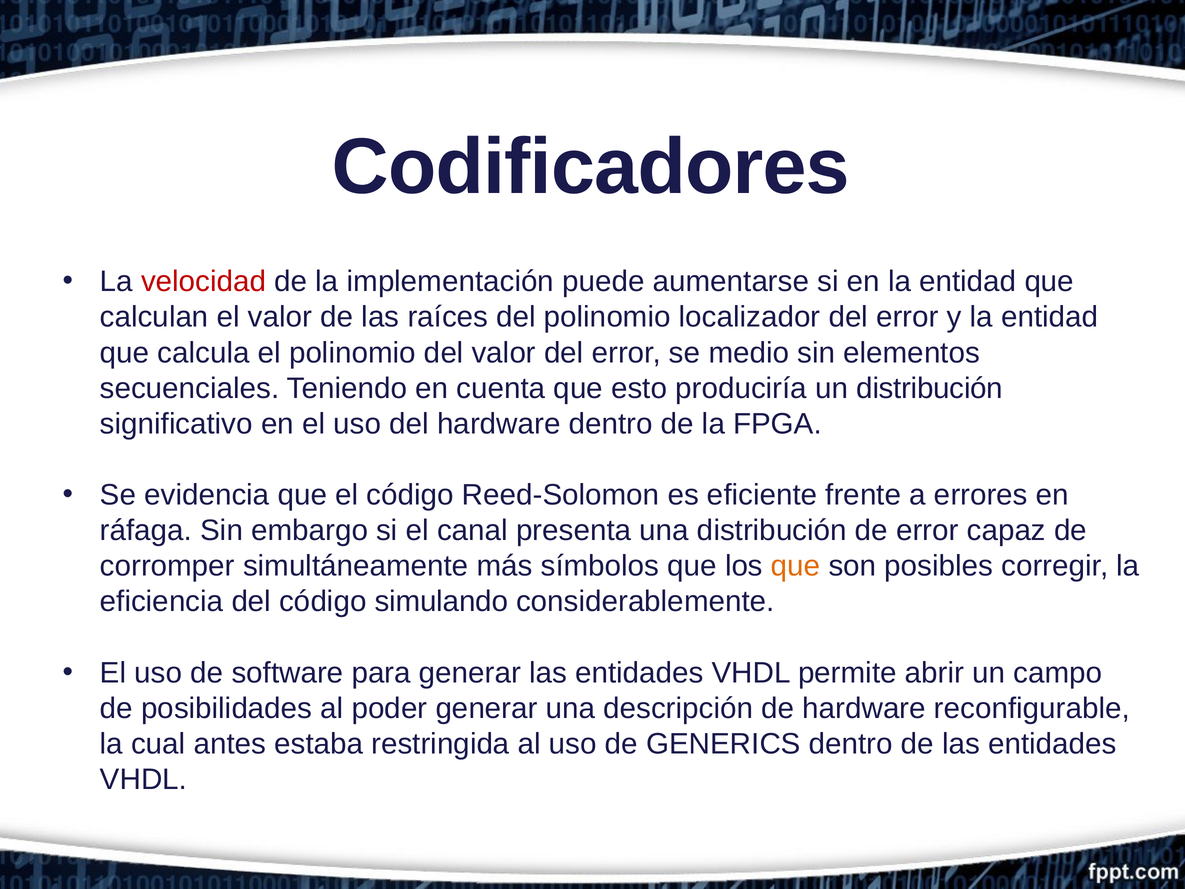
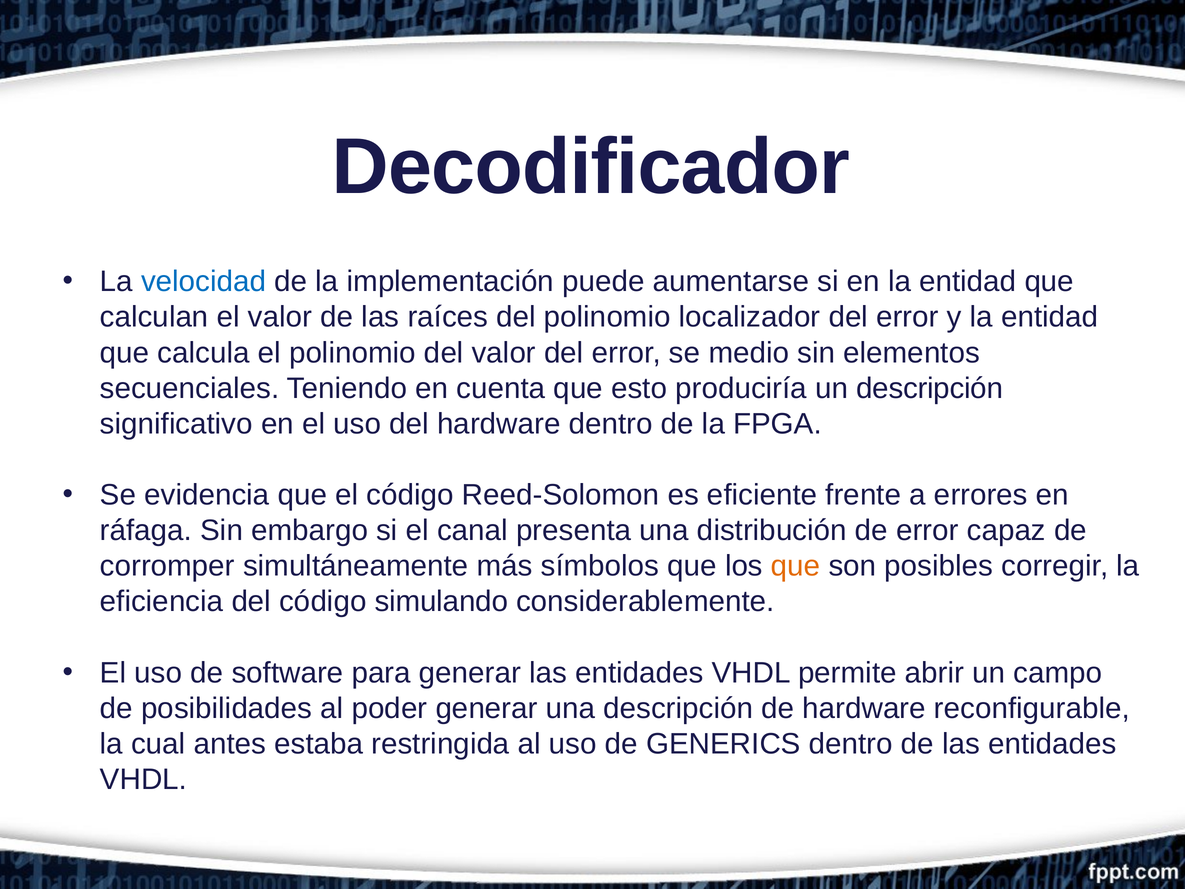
Codificadores: Codificadores -> Decodificador (591, 167)
velocidad colour: red -> blue (204, 282)
un distribución: distribución -> descripción (930, 388)
